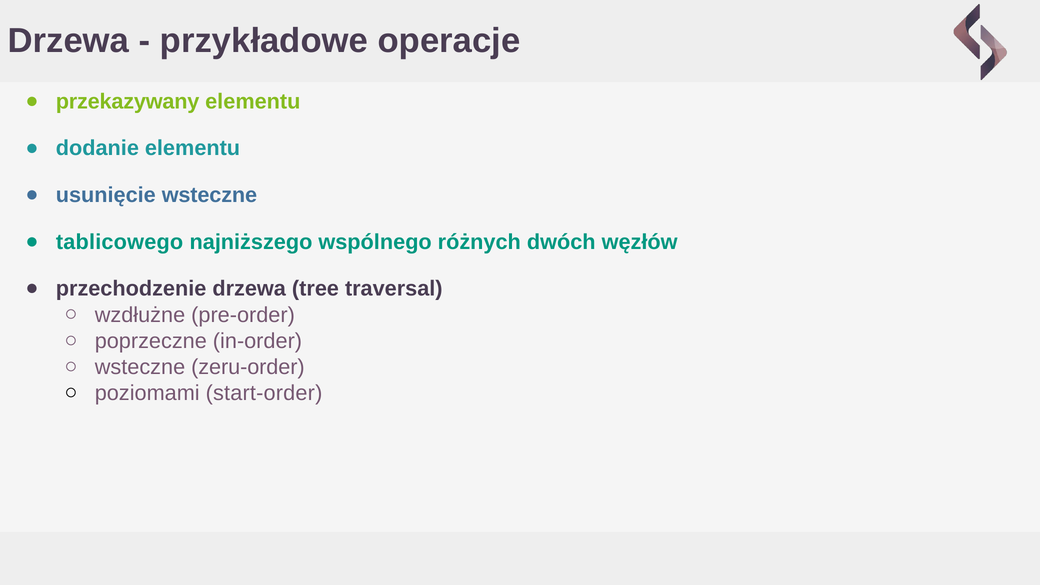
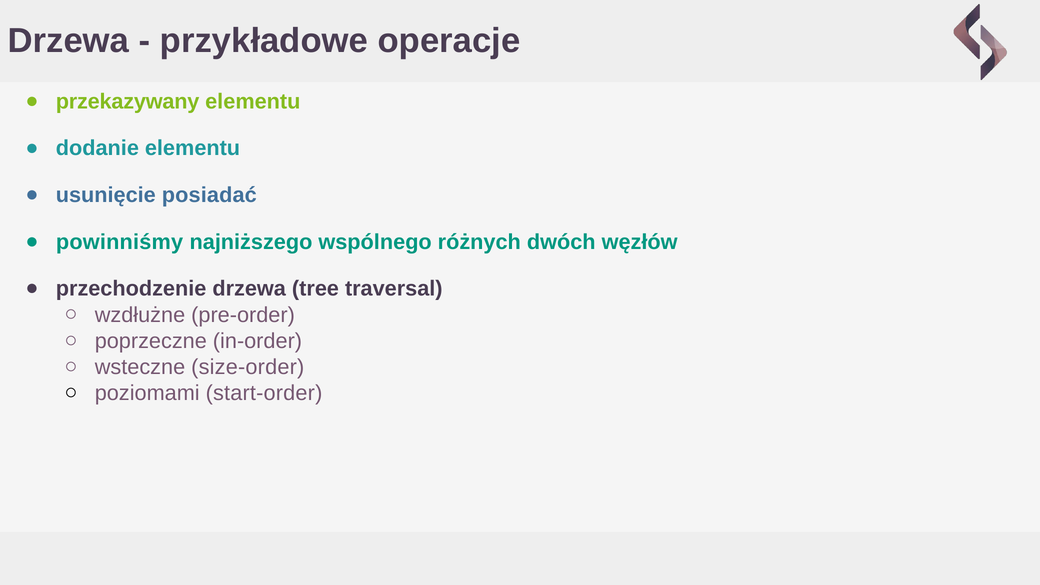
usunięcie wsteczne: wsteczne -> posiadać (209, 195)
tablicowego: tablicowego -> powinniśmy (120, 242)
zeru-order: zeru-order -> size-order (248, 367)
